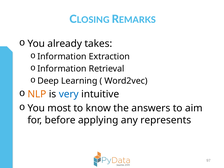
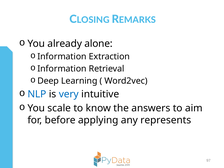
takes: takes -> alone (98, 44)
NLP colour: orange -> blue (37, 94)
most: most -> scale (59, 108)
